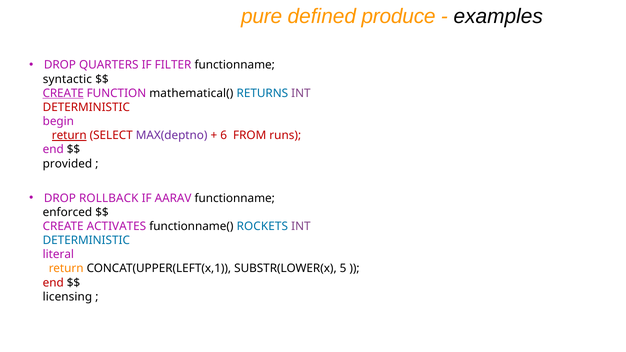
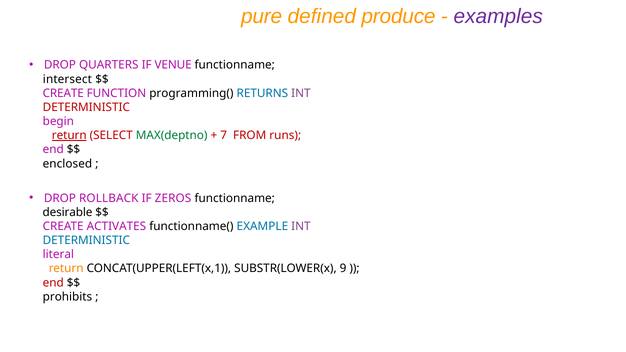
examples colour: black -> purple (498, 16)
FILTER: FILTER -> VENUE (173, 65)
syntactic: syntactic -> intersect (67, 79)
CREATE underline: present -> none (63, 93)
mathematical(: mathematical( -> programming( (191, 93)
MAX(deptno colour: purple -> green (172, 136)
6: 6 -> 7 (224, 136)
provided: provided -> enclosed (67, 164)
AARAV: AARAV -> ZEROS (173, 198)
enforced: enforced -> desirable (68, 212)
ROCKETS: ROCKETS -> EXAMPLE (262, 226)
5: 5 -> 9 (343, 269)
licensing: licensing -> prohibits (67, 297)
